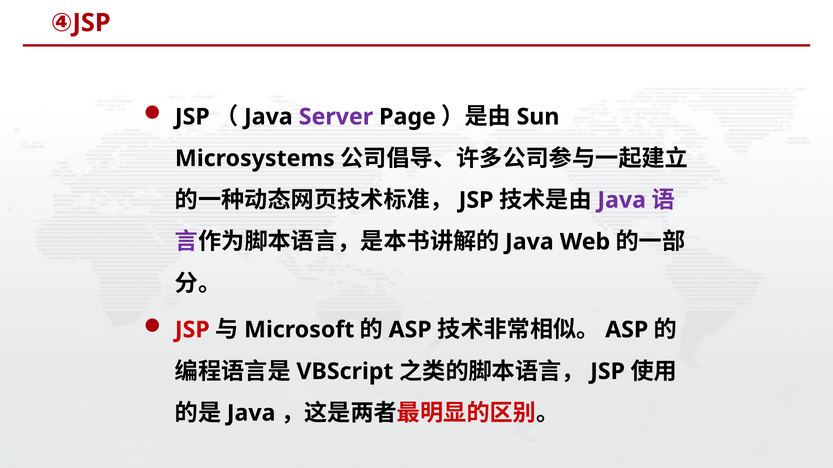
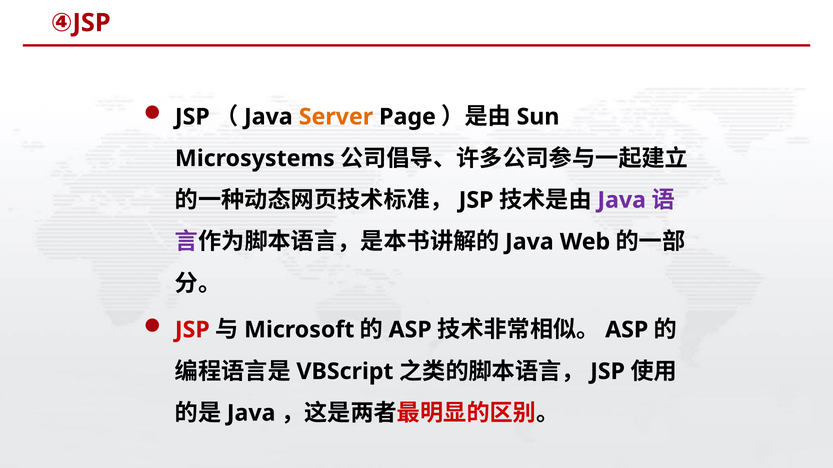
Server colour: purple -> orange (336, 117)
